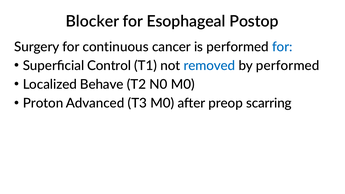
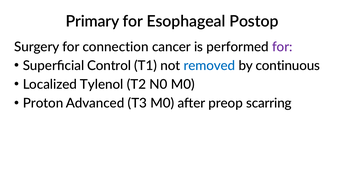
Blocker: Blocker -> Primary (92, 21)
continuous: continuous -> connection (116, 47)
for colour: blue -> purple (282, 47)
by performed: performed -> continuous (288, 66)
Behave: Behave -> Tylenol (102, 85)
